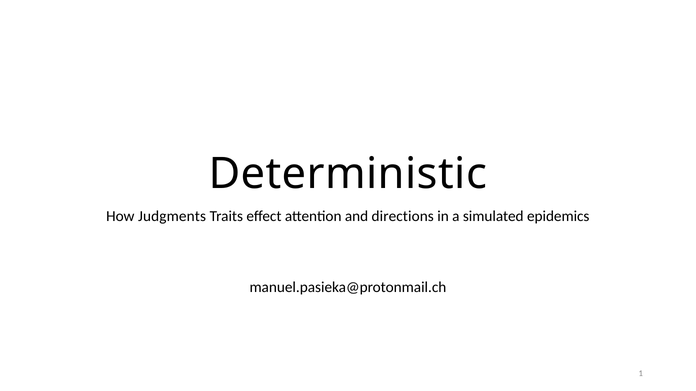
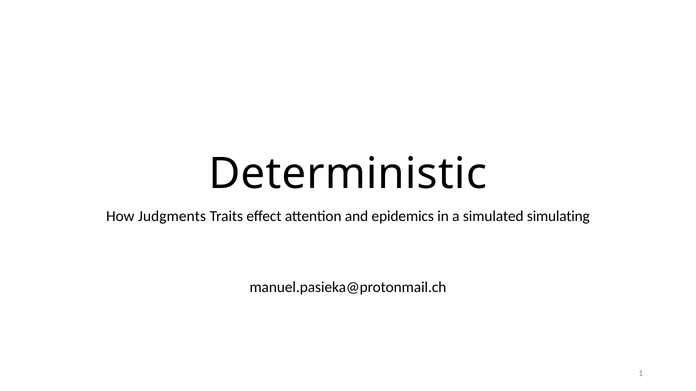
directions: directions -> epidemics (403, 216)
epidemics: epidemics -> simulating (558, 216)
